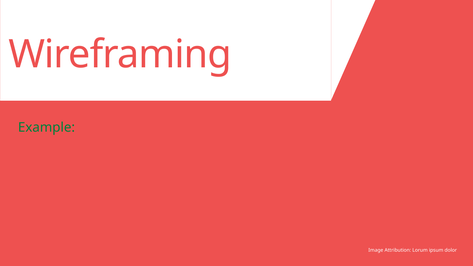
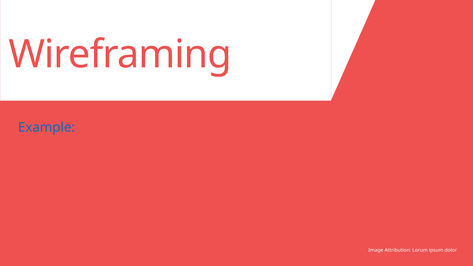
Example colour: green -> blue (46, 128)
